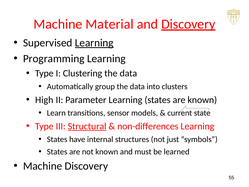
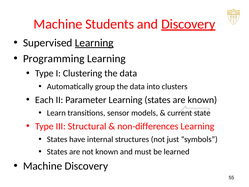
Material: Material -> Students (110, 24)
High: High -> Each (44, 100)
Structural underline: present -> none (87, 126)
